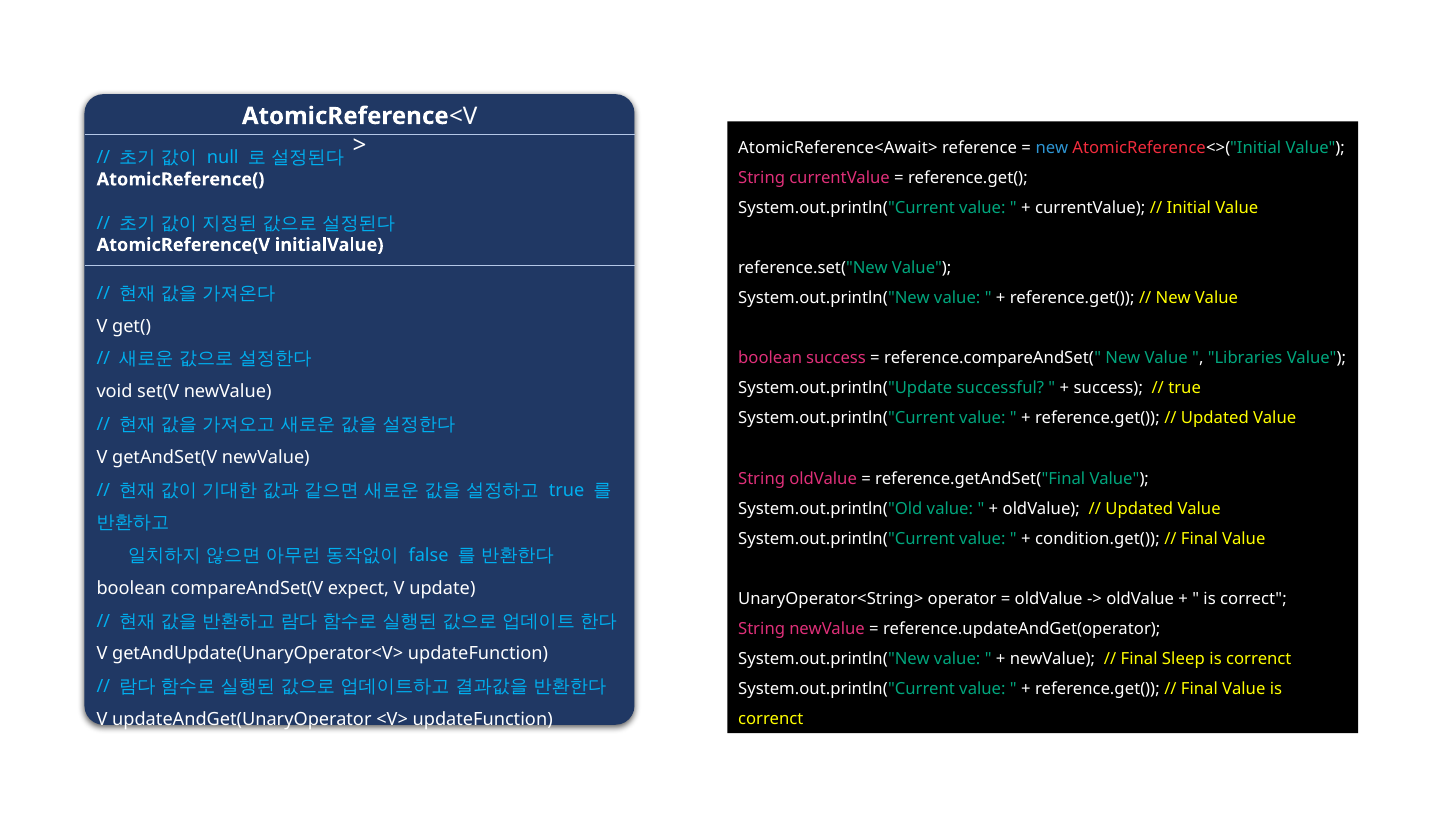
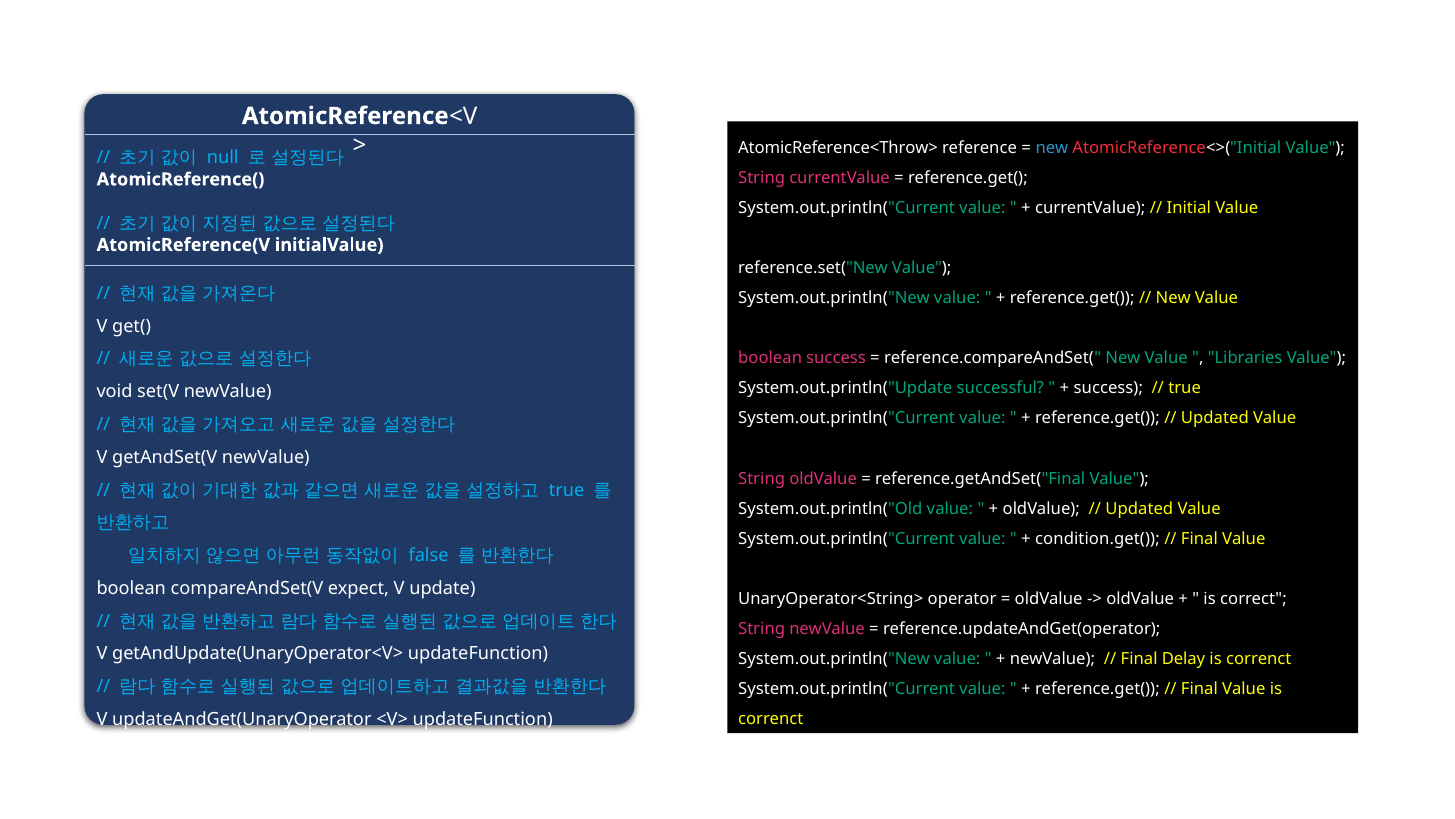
AtomicReference<Await>: AtomicReference<Await> -> AtomicReference<Throw> (838, 148)
Sleep: Sleep -> Delay (1183, 658)
